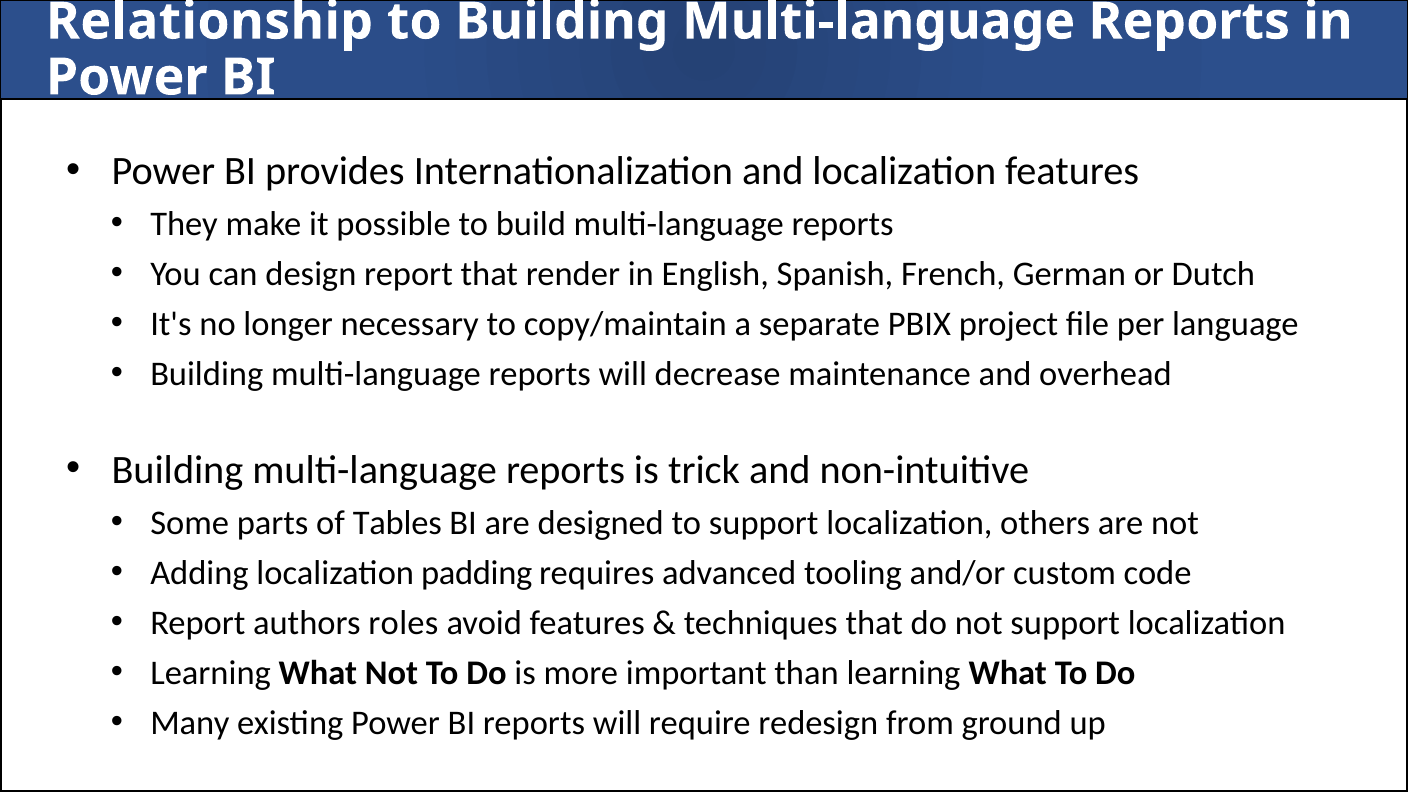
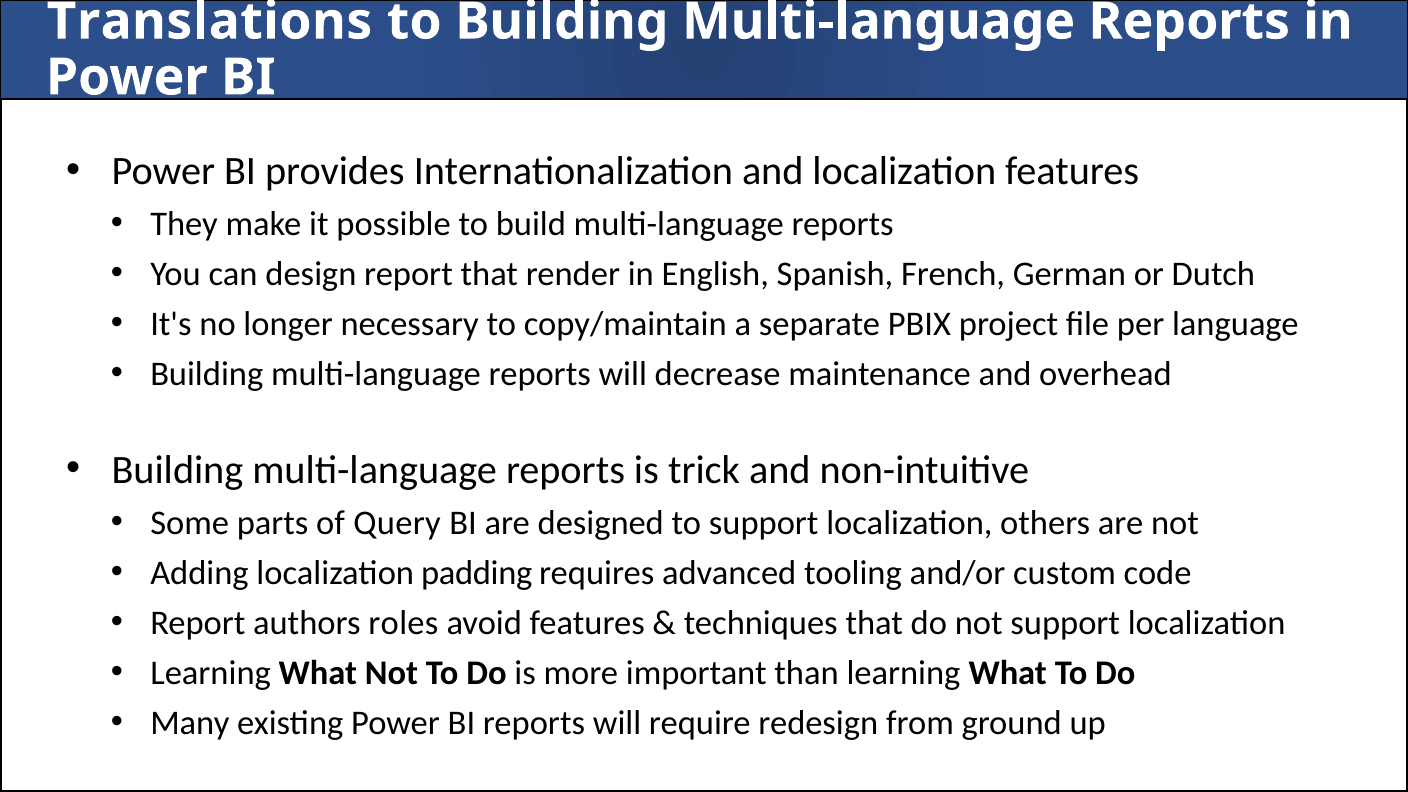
Relationship: Relationship -> Translations (209, 21)
Tables: Tables -> Query (397, 523)
